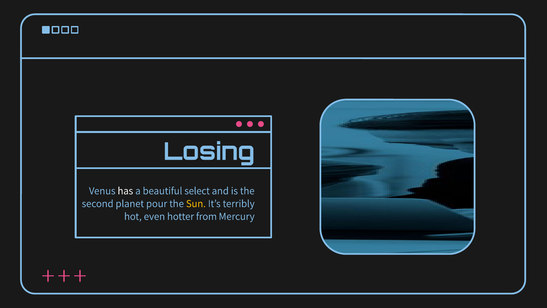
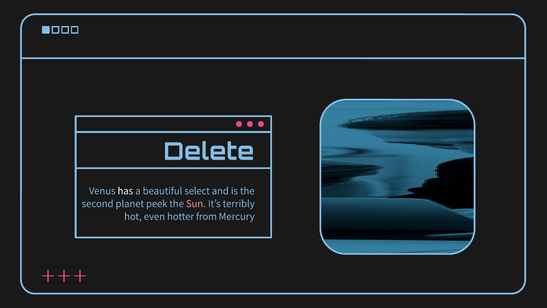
Losing: Losing -> Delete (209, 152)
pour: pour -> peek (157, 203)
Sun colour: yellow -> pink (196, 203)
